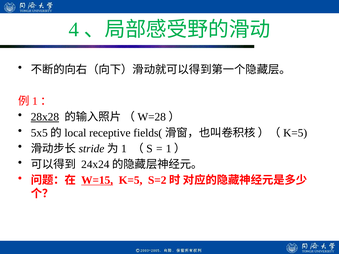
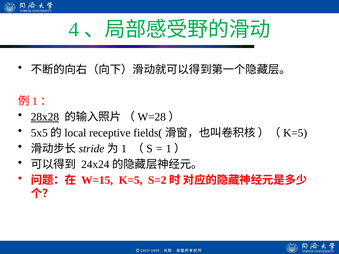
W=15 underline: present -> none (97, 180)
